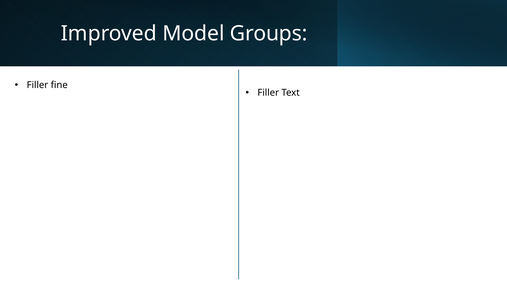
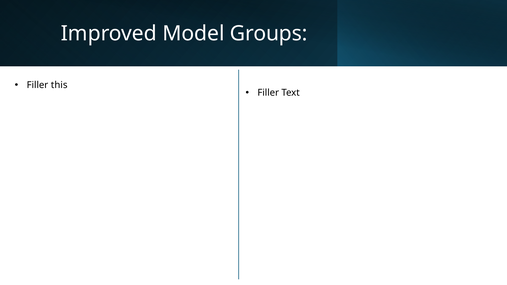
fine: fine -> this (59, 85)
